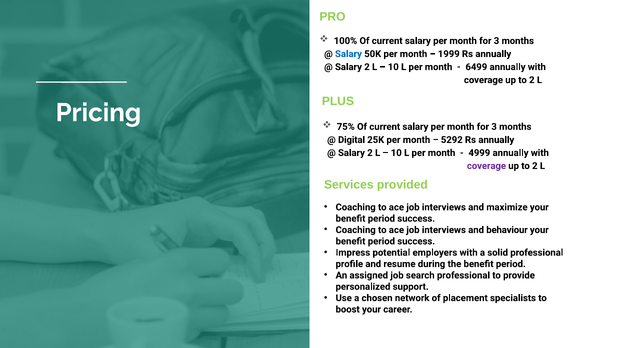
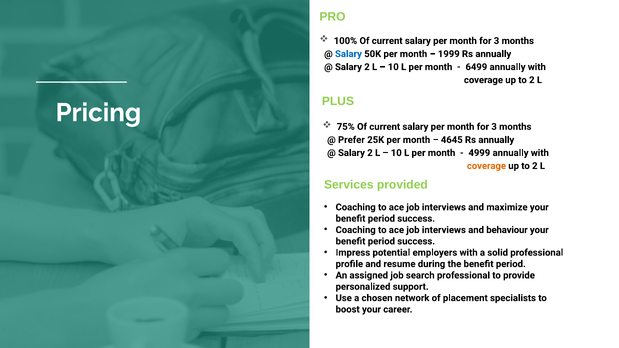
Digital: Digital -> Prefer (351, 140)
5292: 5292 -> 4645 (452, 140)
coverage colour: purple -> orange (486, 166)
